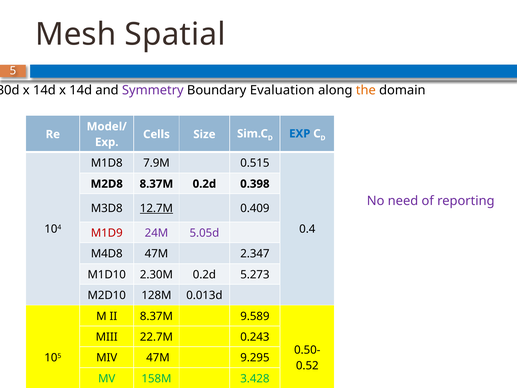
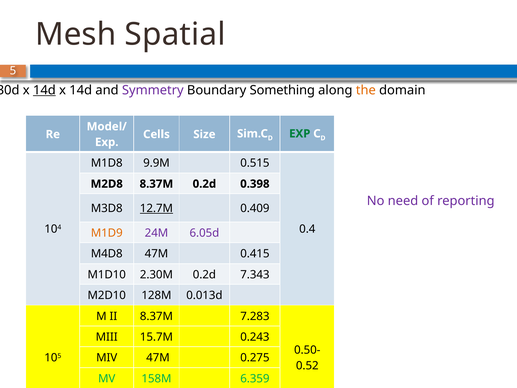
14d underline: none -> present (44, 90)
Evaluation: Evaluation -> Something (282, 90)
EXP colour: blue -> green (300, 134)
7.9M: 7.9M -> 9.9M (156, 163)
M1D9 colour: red -> orange (107, 233)
5.05d: 5.05d -> 6.05d (204, 233)
2.347: 2.347 -> 0.415 (255, 254)
5.273: 5.273 -> 7.343 (255, 274)
9.589: 9.589 -> 7.283 (255, 316)
22.7M: 22.7M -> 15.7M (156, 337)
9.295: 9.295 -> 0.275 (255, 358)
3.428: 3.428 -> 6.359 (255, 378)
